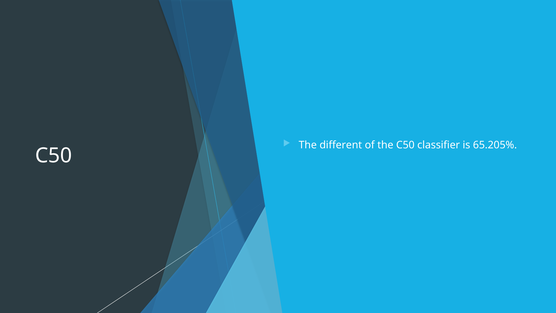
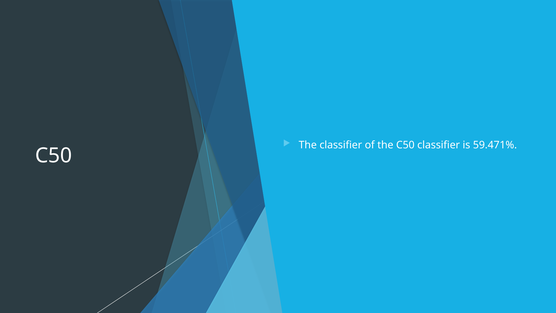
The different: different -> classifier (341, 145)
65.205%: 65.205% -> 59.471% (495, 145)
